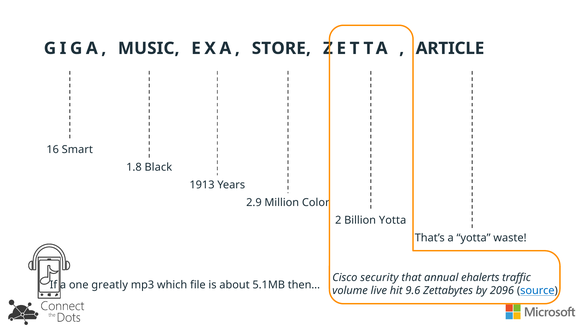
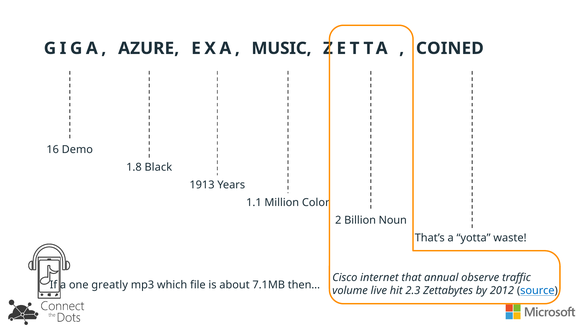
MUSIC: MUSIC -> AZURE (149, 48)
STORE: STORE -> MUSIC (281, 48)
ARTICLE: ARTICLE -> COINED (450, 48)
Smart: Smart -> Demo (77, 150)
2.9: 2.9 -> 1.1 (254, 203)
Billion Yotta: Yotta -> Noun (393, 221)
security: security -> internet (379, 278)
ehalerts: ehalerts -> observe (480, 278)
5.1MB: 5.1MB -> 7.1MB (269, 285)
9.6: 9.6 -> 2.3 (413, 291)
2096: 2096 -> 2012 (502, 291)
